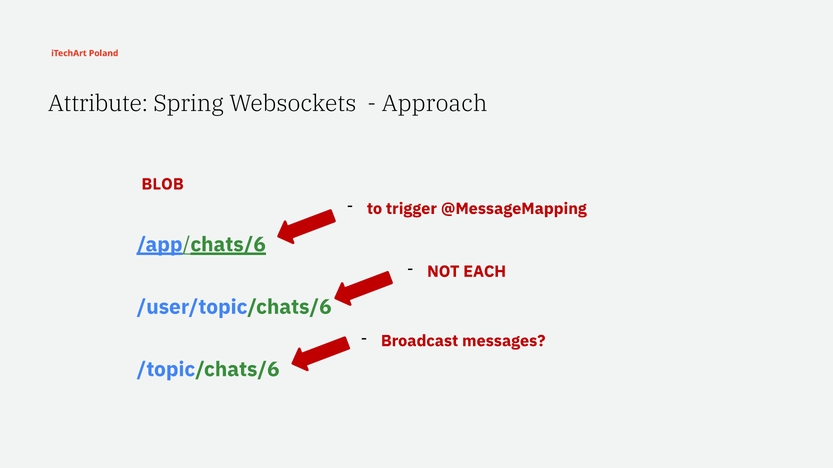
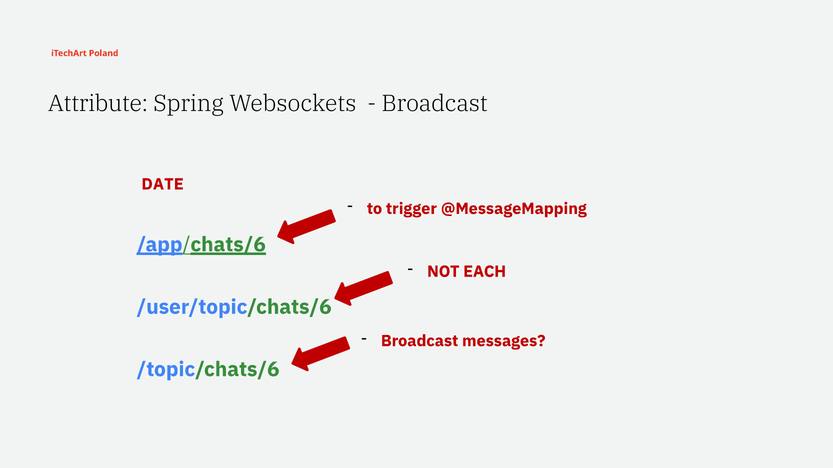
Approach: Approach -> Broadcast (435, 104)
BLOB: BLOB -> DATE (163, 184)
